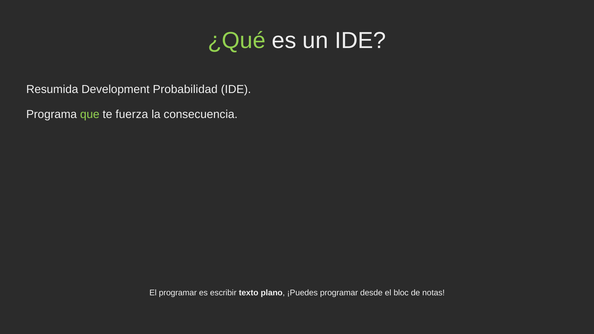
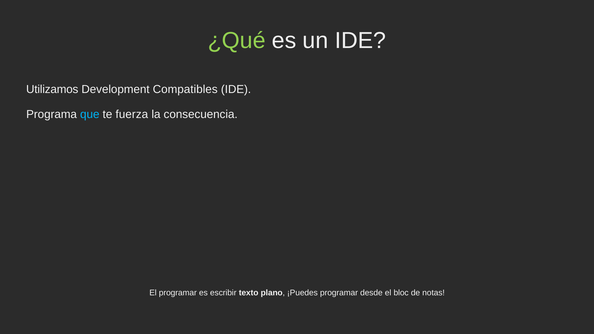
Resumida: Resumida -> Utilizamos (52, 89)
Probabilidad: Probabilidad -> Compatibles (185, 89)
que colour: light green -> light blue (90, 114)
